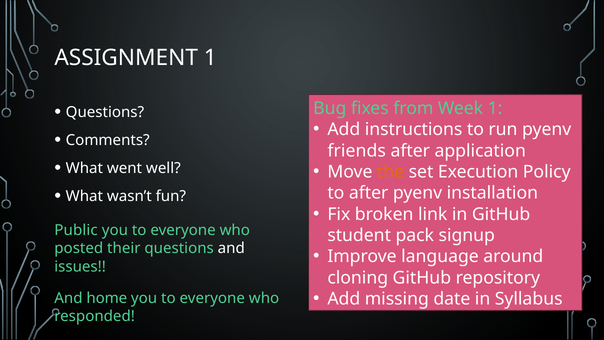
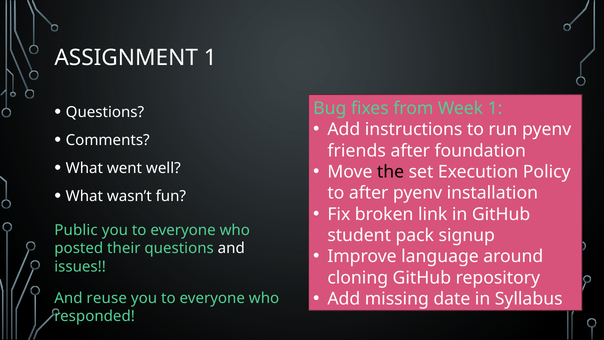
application: application -> foundation (480, 151)
the colour: orange -> black (391, 172)
home: home -> reuse (107, 298)
